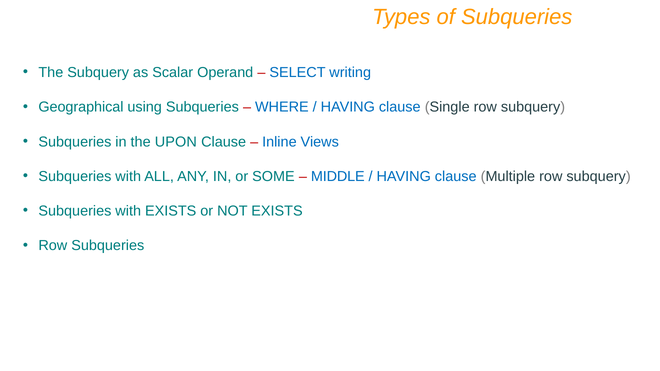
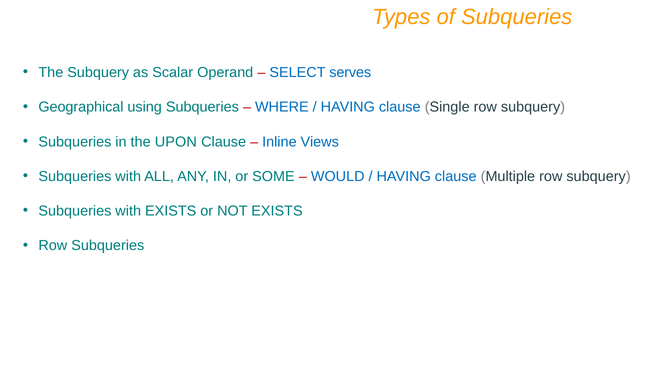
writing: writing -> serves (350, 73)
MIDDLE: MIDDLE -> WOULD (338, 177)
